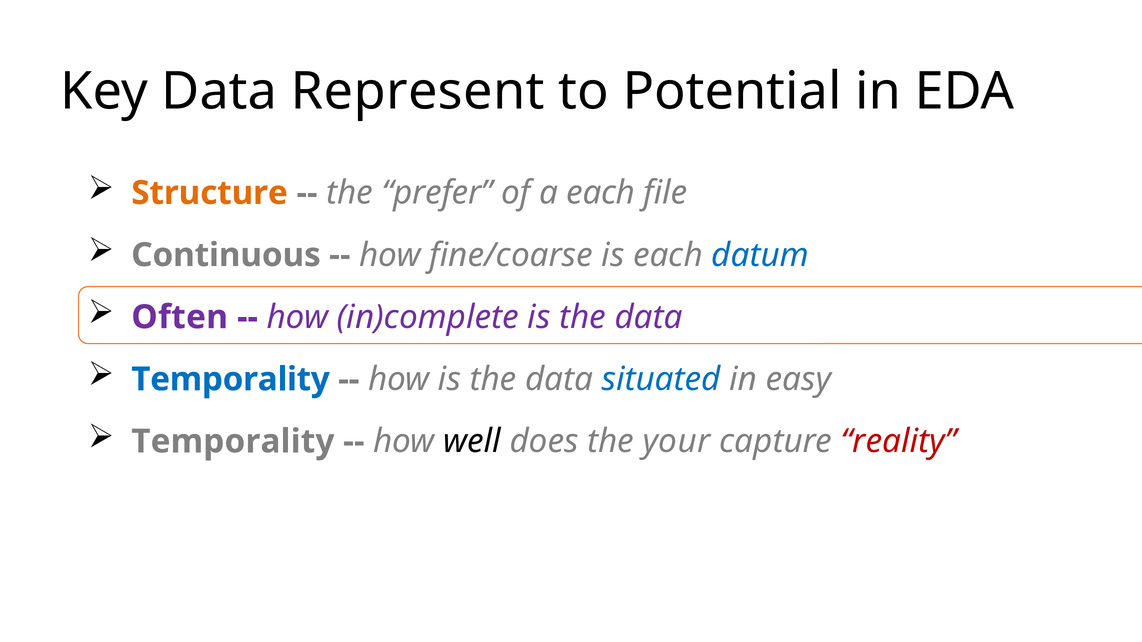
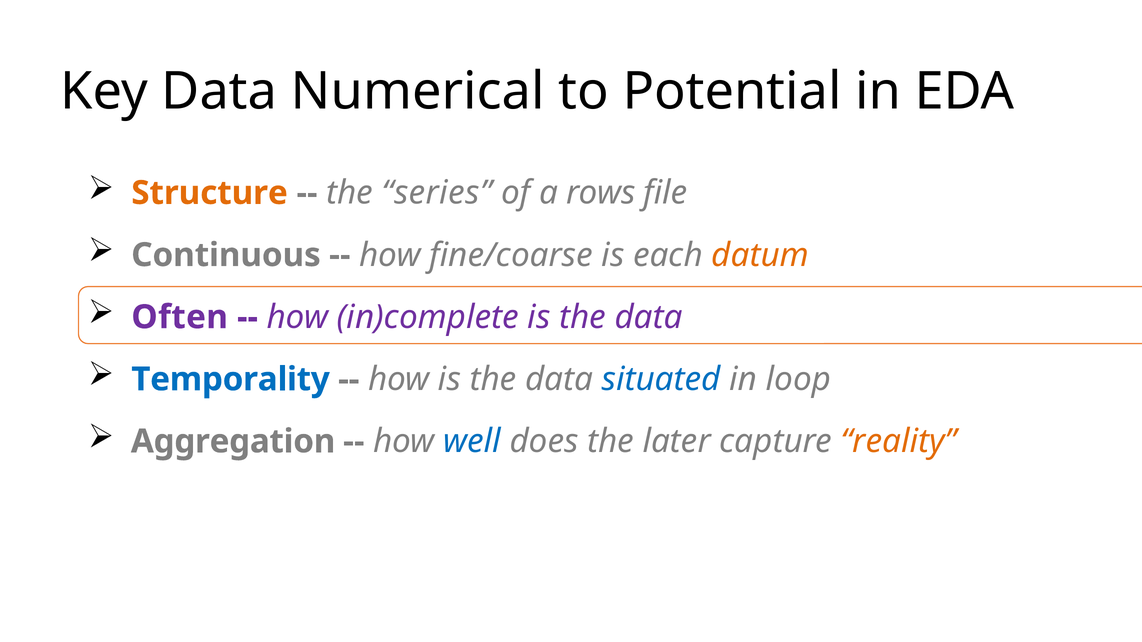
Represent: Represent -> Numerical (418, 92)
prefer: prefer -> series (437, 193)
a each: each -> rows (601, 193)
datum colour: blue -> orange (760, 255)
easy: easy -> loop (798, 380)
Temporality: Temporality -> Aggregation (233, 442)
well colour: black -> blue (472, 442)
your: your -> later (677, 442)
reality colour: red -> orange (899, 442)
